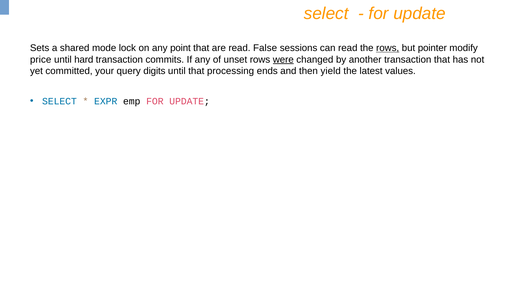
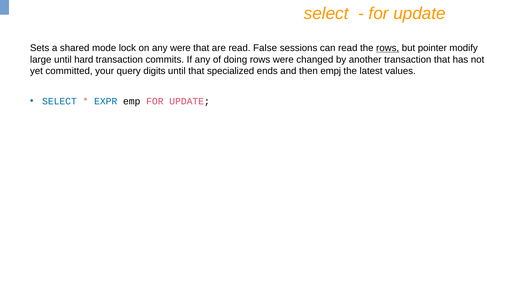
any point: point -> were (180, 48)
price: price -> large (41, 60)
unset: unset -> doing (235, 60)
were underline: present -> none (283, 60)
processing: processing -> specialized (231, 71)
yield: yield -> empj (331, 71)
